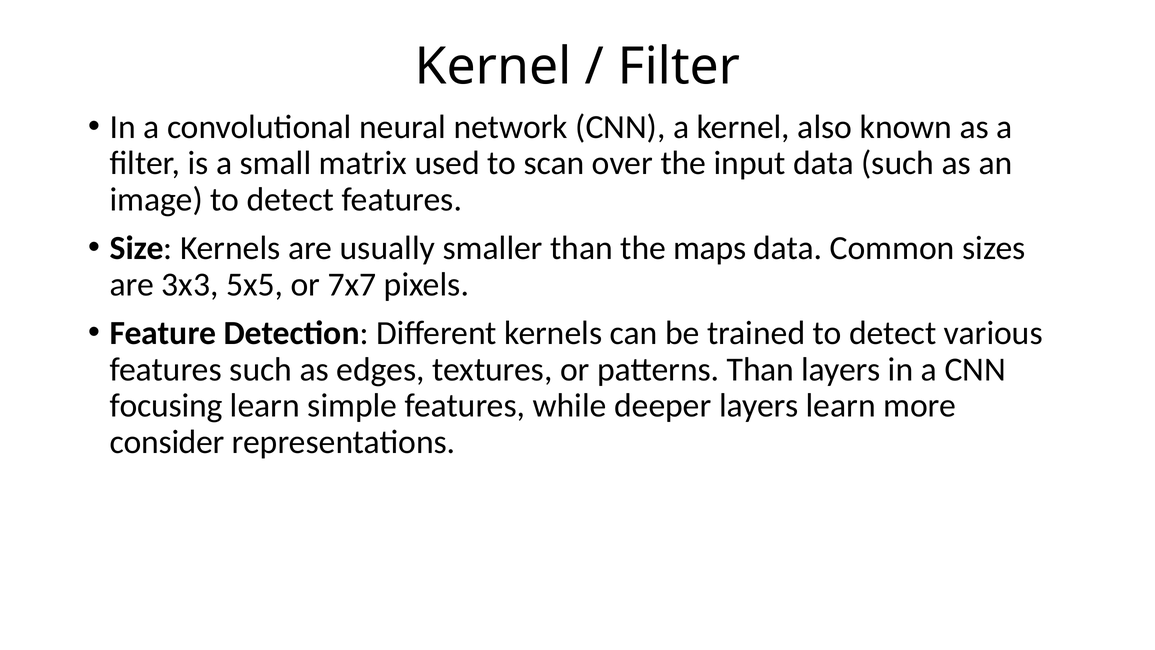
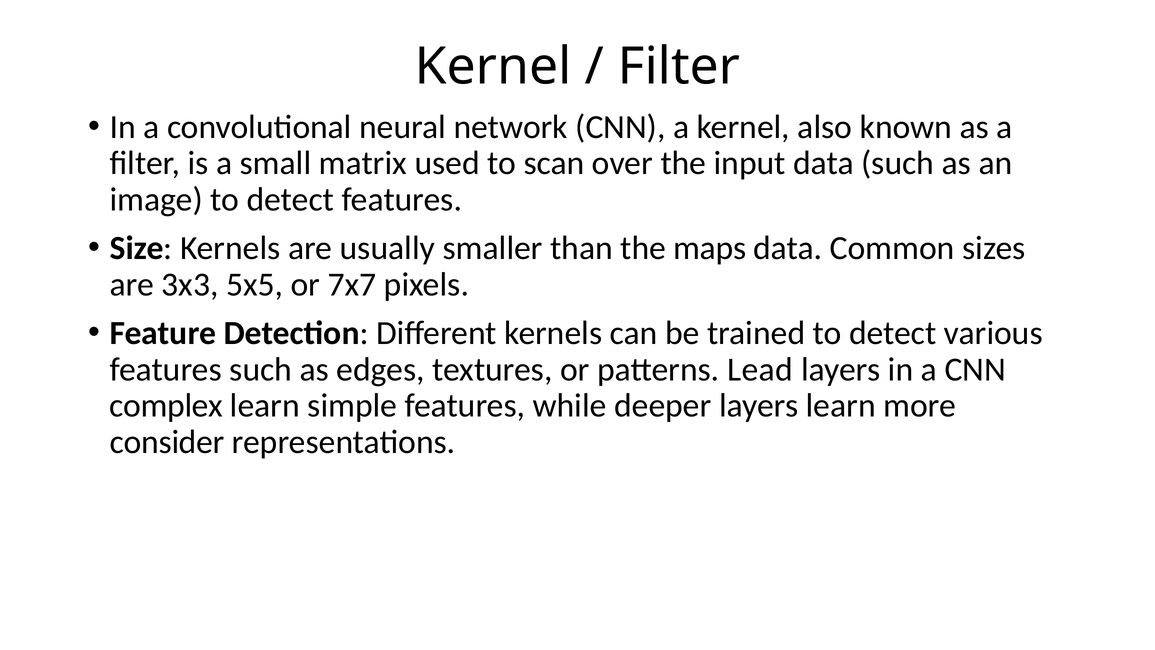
patterns Than: Than -> Lead (760, 369)
focusing: focusing -> complex (166, 406)
